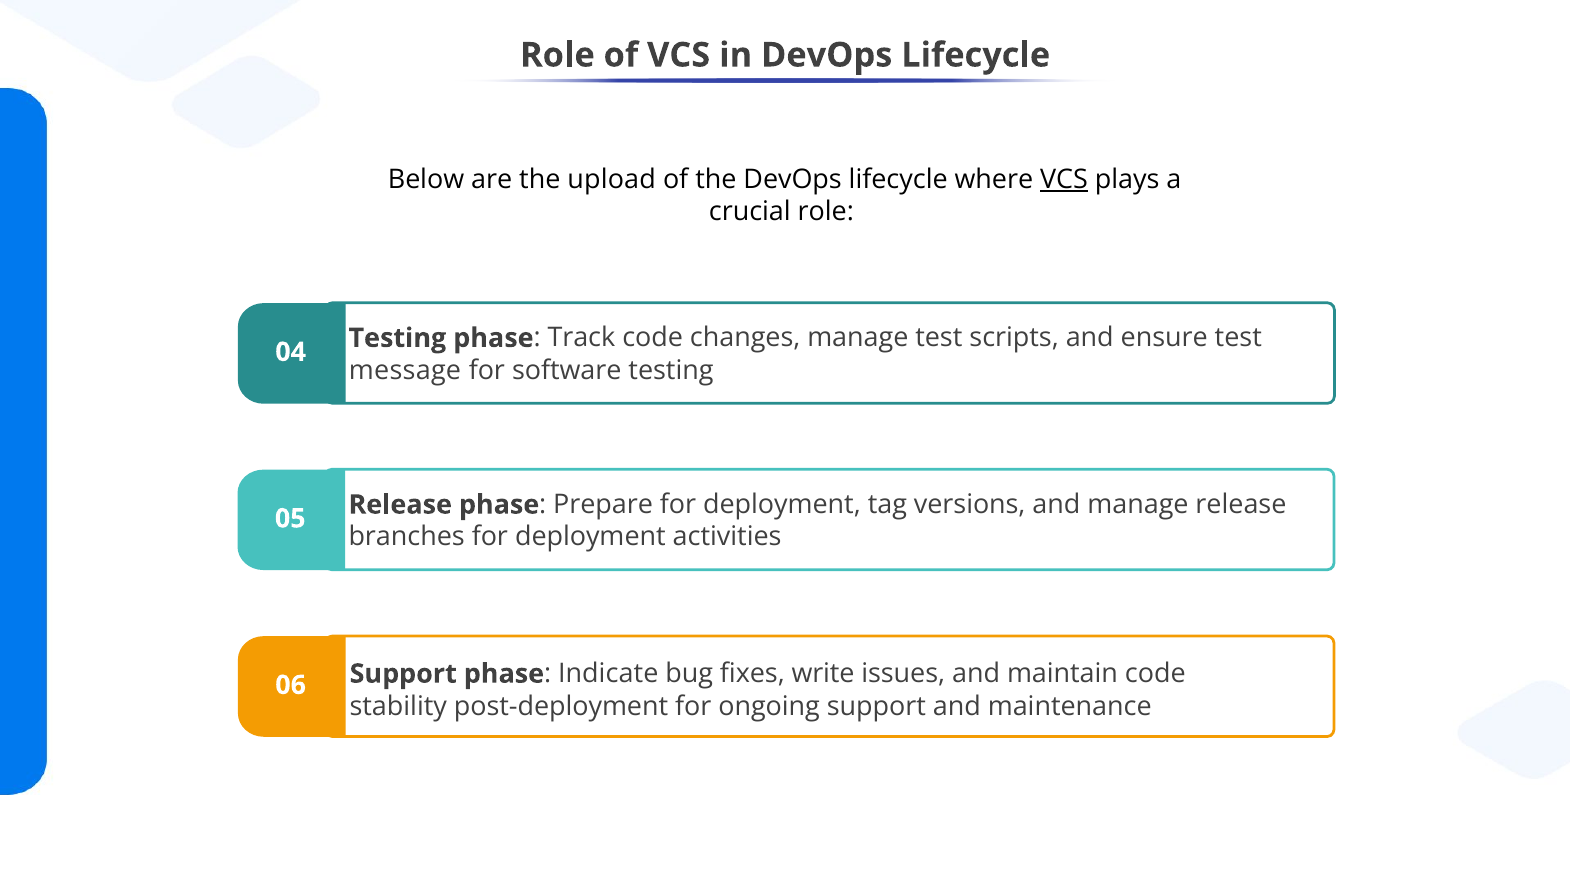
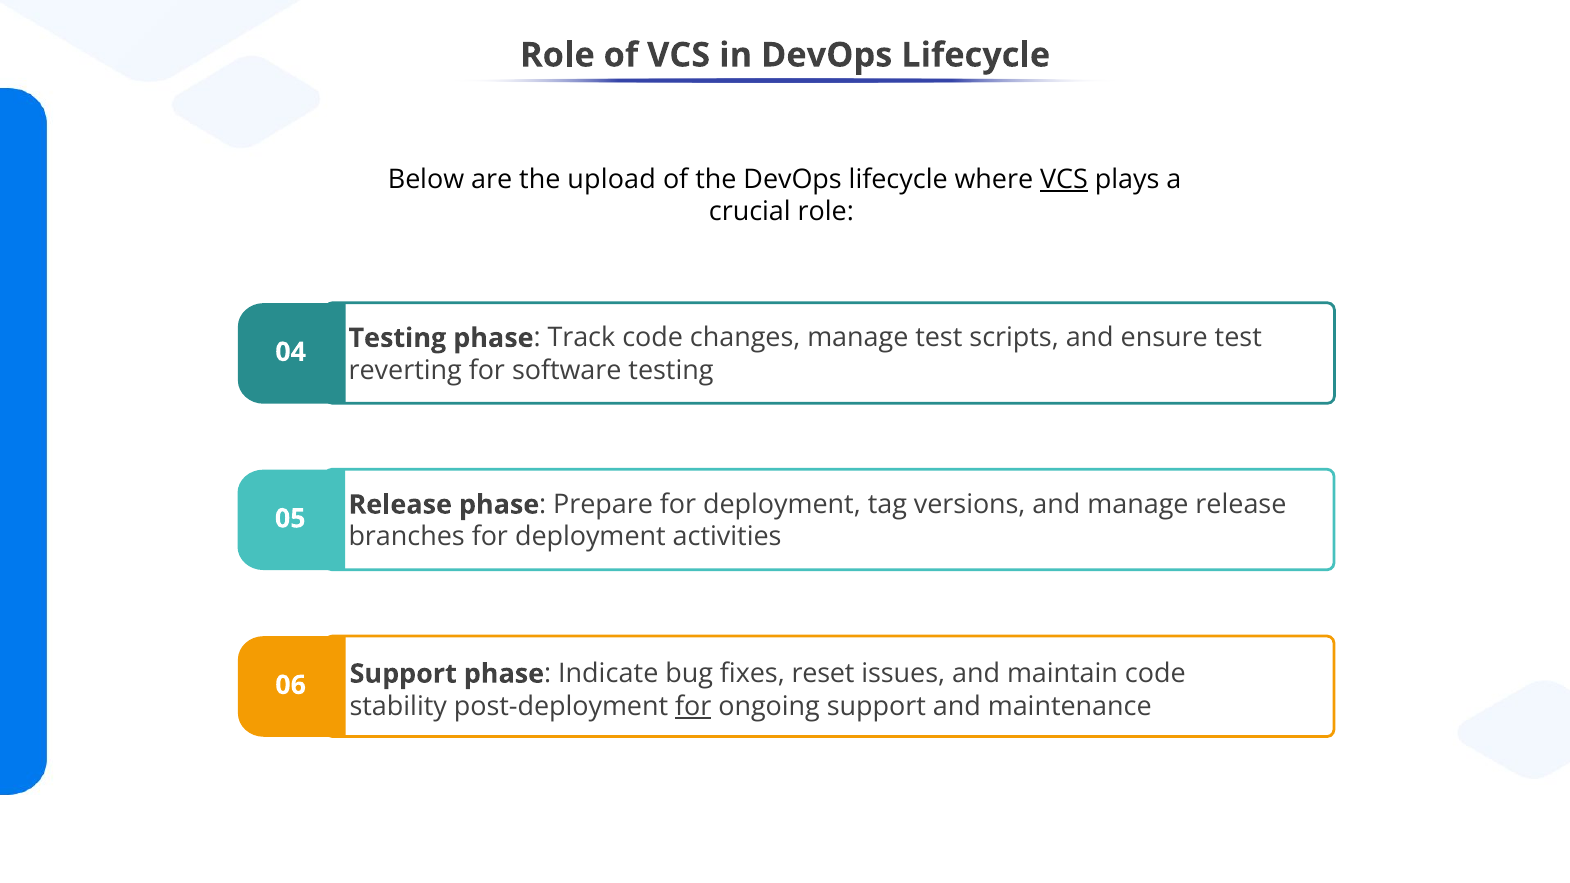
message: message -> reverting (405, 370)
write: write -> reset (823, 674)
for underline: none -> present (693, 706)
